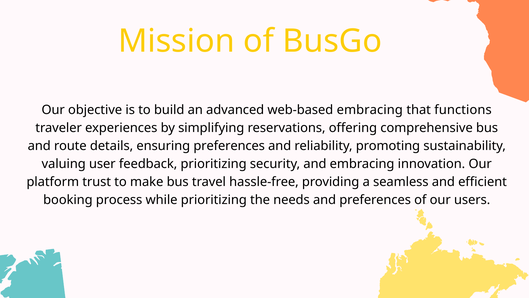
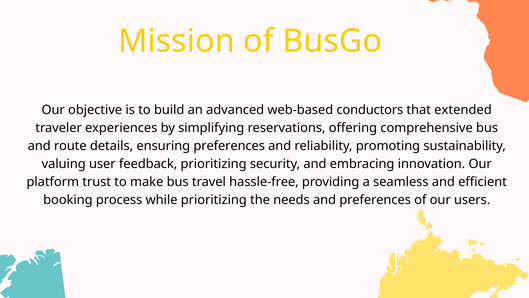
web-based embracing: embracing -> conductors (370, 110)
functions: functions -> extended (463, 110)
